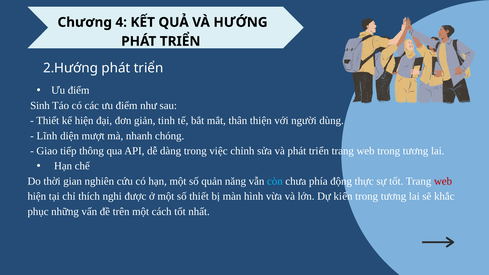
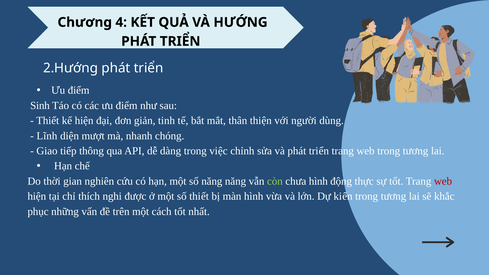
số quản: quản -> năng (212, 181)
còn colour: light blue -> light green (275, 181)
chưa phía: phía -> hình (318, 181)
